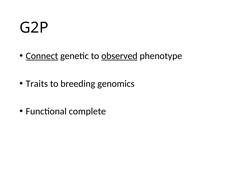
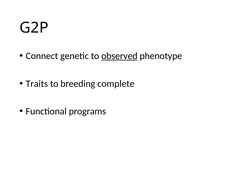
Connect underline: present -> none (42, 56)
genomics: genomics -> complete (116, 84)
complete: complete -> programs (87, 111)
